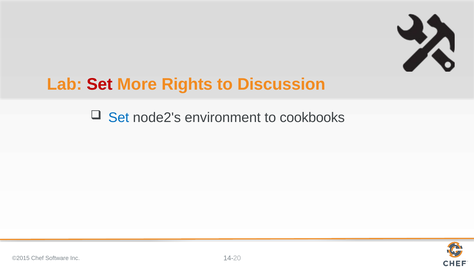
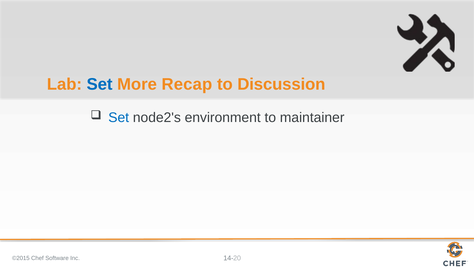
Set colour: red -> blue (100, 84)
Rights: Rights -> Recap (187, 84)
cookbooks: cookbooks -> maintainer (312, 117)
